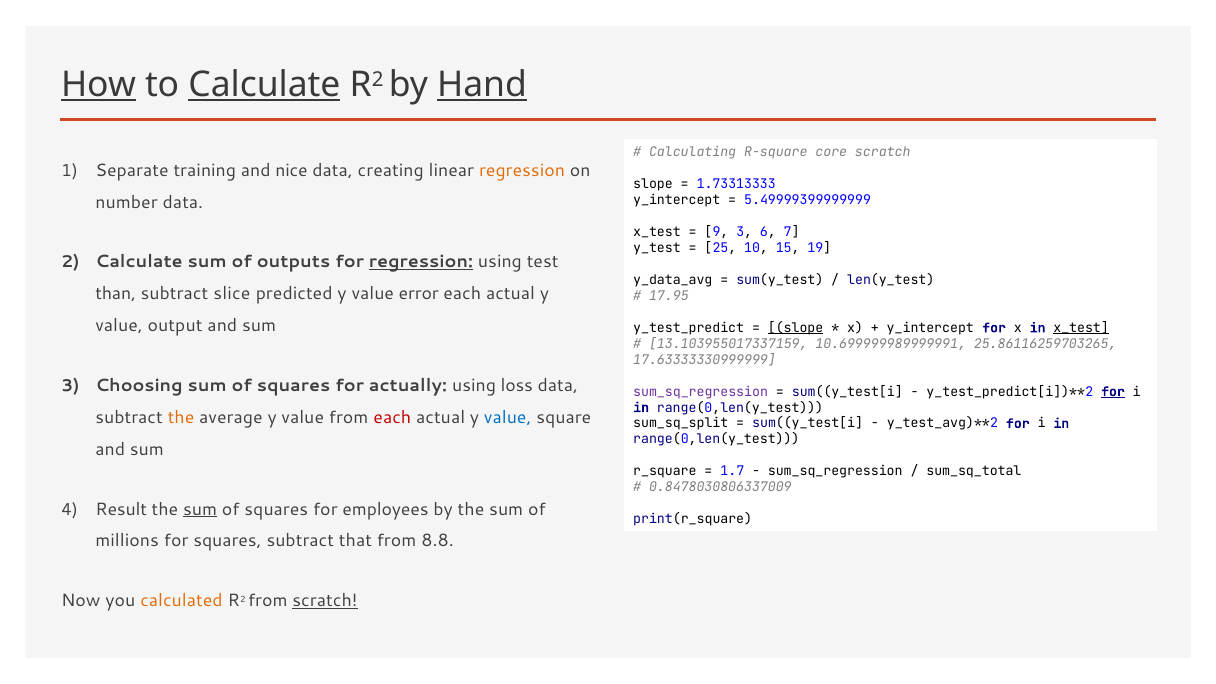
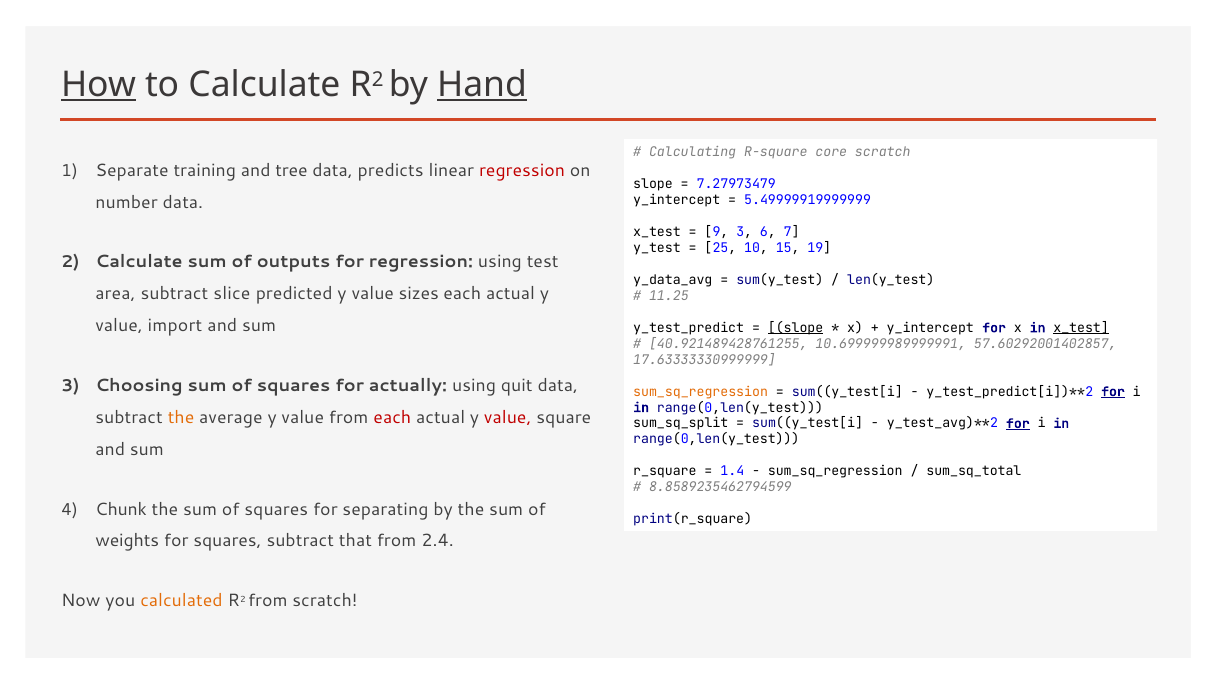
Calculate underline: present -> none (264, 85)
nice: nice -> tree (291, 170)
creating: creating -> predicts (391, 170)
regression colour: orange -> red (522, 170)
1.73313333: 1.73313333 -> 7.27973479 (736, 184)
5.49999399999999: 5.49999399999999 -> 5.49999919999999 (808, 200)
regression underline: present -> none (421, 262)
than: than -> area (116, 294)
error: error -> sizes (419, 294)
17.95: 17.95 -> 11.25 (669, 296)
output: output -> import (175, 326)
13.103955017337159: 13.103955017337159 -> 40.921489428761255 (728, 344)
25.86116259703265: 25.86116259703265 -> 57.60292001402857 (1045, 344)
loss: loss -> quit (517, 386)
sum_sq_regression colour: purple -> orange (701, 392)
value colour: blue -> red (508, 418)
for underline: none -> present (1018, 424)
1.7: 1.7 -> 1.4 (732, 471)
0.8478030806337009: 0.8478030806337009 -> 8.8589235462794599 (720, 487)
Result: Result -> Chunk (121, 509)
sum underline: present -> none (200, 509)
employees: employees -> separating (385, 509)
millions: millions -> weights (127, 541)
8.8: 8.8 -> 2.4 (438, 541)
scratch underline: present -> none (325, 601)
